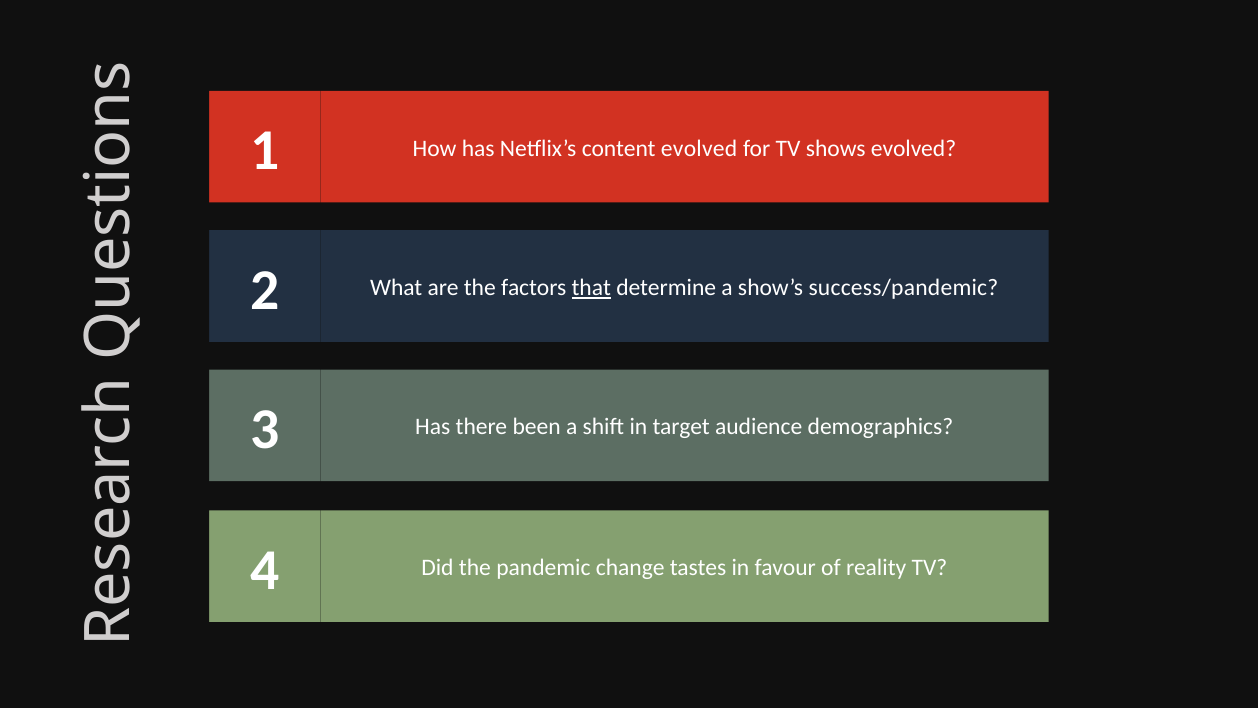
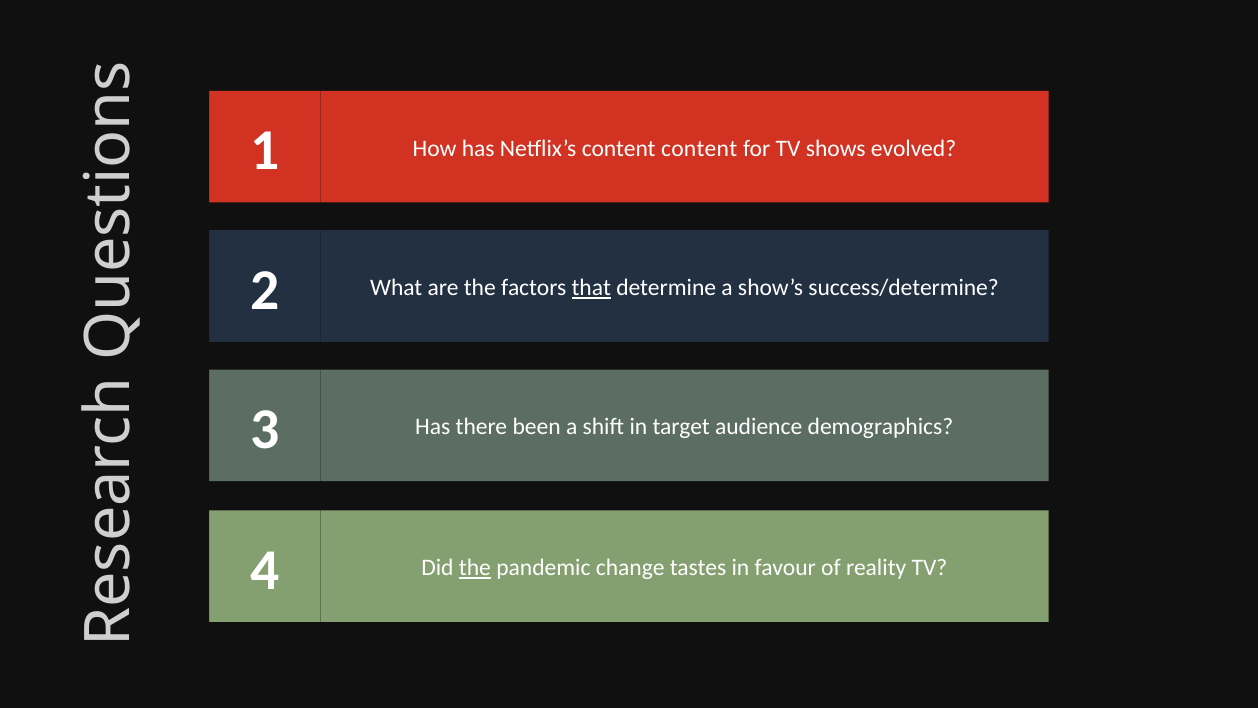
content evolved: evolved -> content (699, 148)
success/pandemic: success/pandemic -> success/determine (904, 288)
the underline: none -> present (475, 567)
